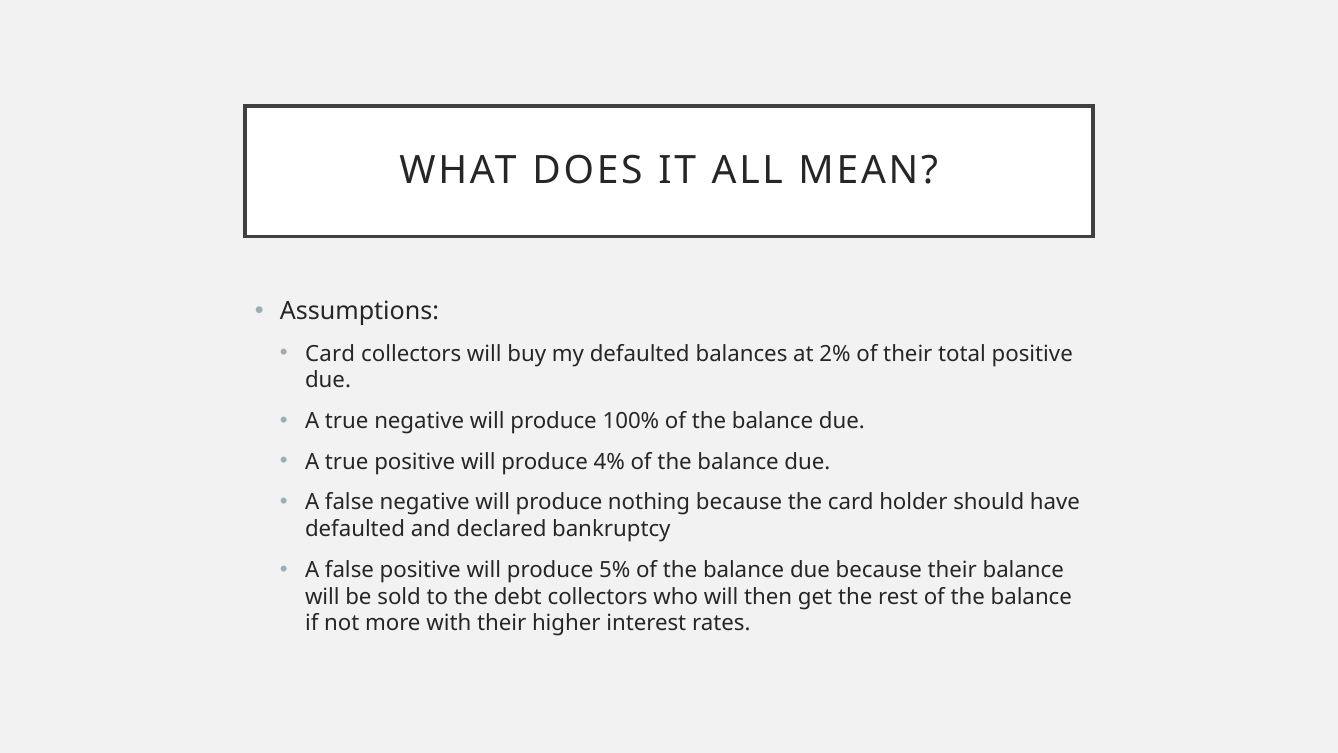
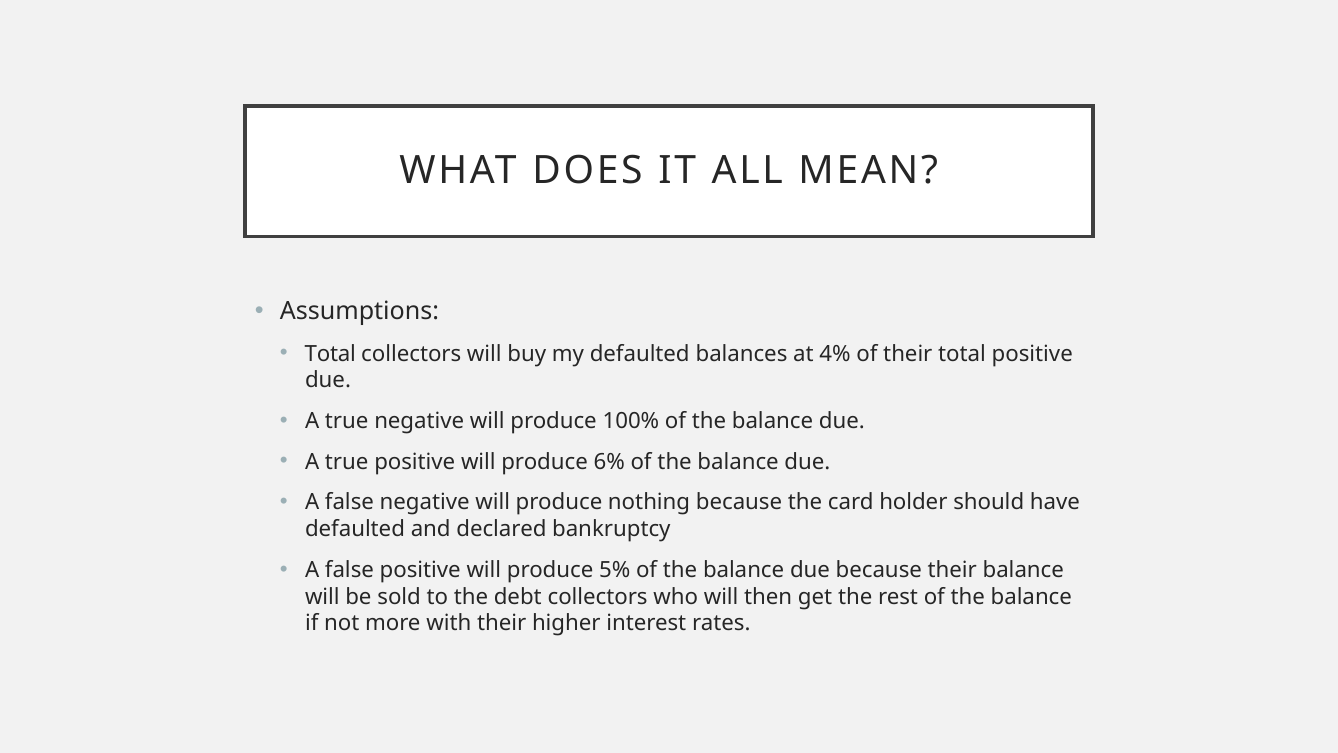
Card: Card -> Total (330, 354)
2%: 2% -> 4% (835, 354)
4%: 4% -> 6% (609, 462)
